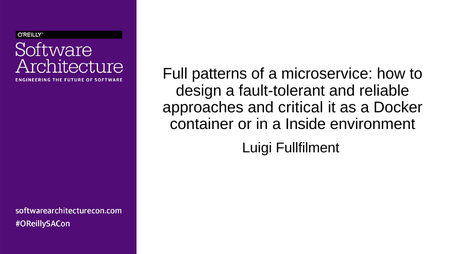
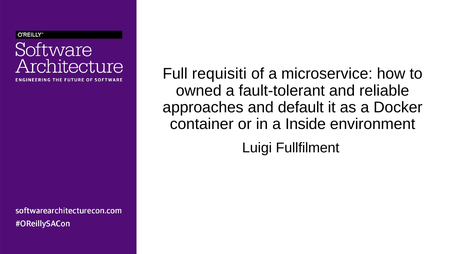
patterns: patterns -> requisiti (219, 74)
design: design -> owned (199, 91)
critical: critical -> default (301, 107)
